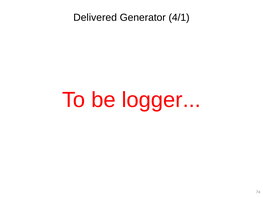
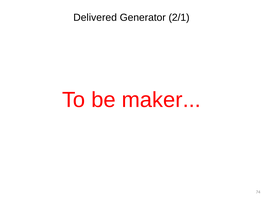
4/1: 4/1 -> 2/1 (179, 18)
logger: logger -> maker (161, 100)
